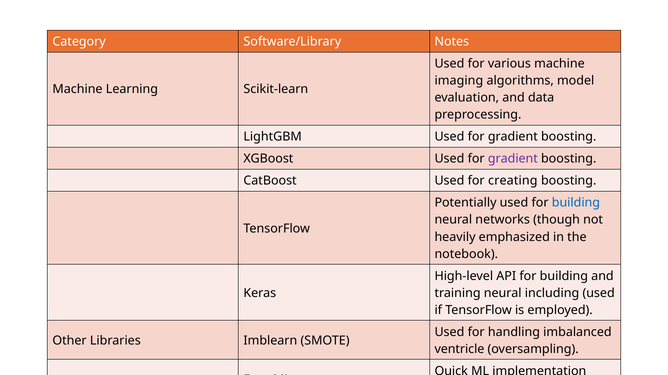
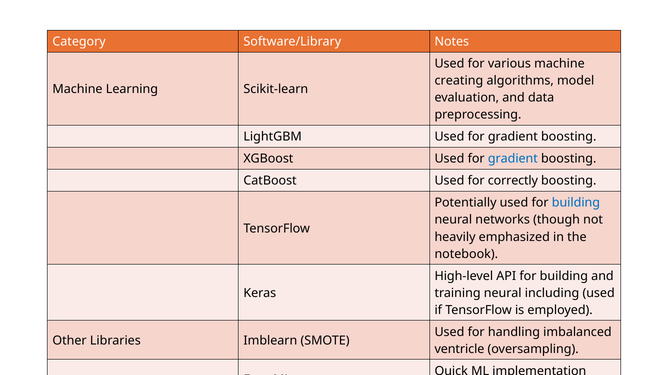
imaging: imaging -> creating (459, 81)
gradient colour: purple -> blue (513, 159)
creating: creating -> correctly (513, 181)
